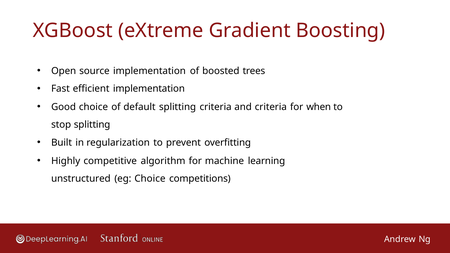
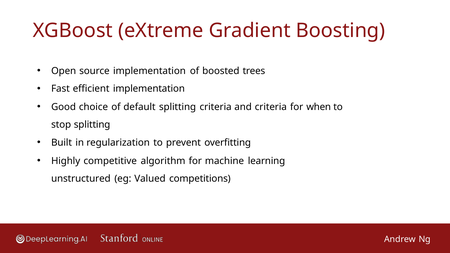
eg Choice: Choice -> Valued (150, 179)
